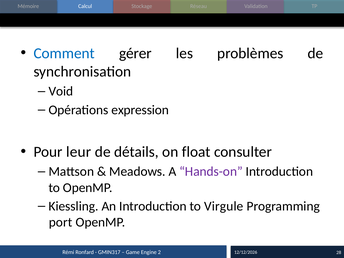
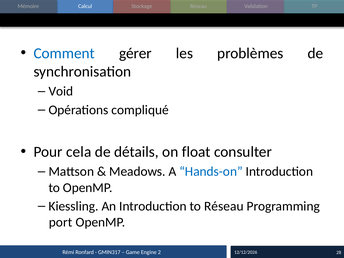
expression: expression -> compliqué (140, 110)
leur: leur -> cela (79, 152)
Hands-on colour: purple -> blue (211, 172)
to Virgule: Virgule -> Réseau (224, 206)
